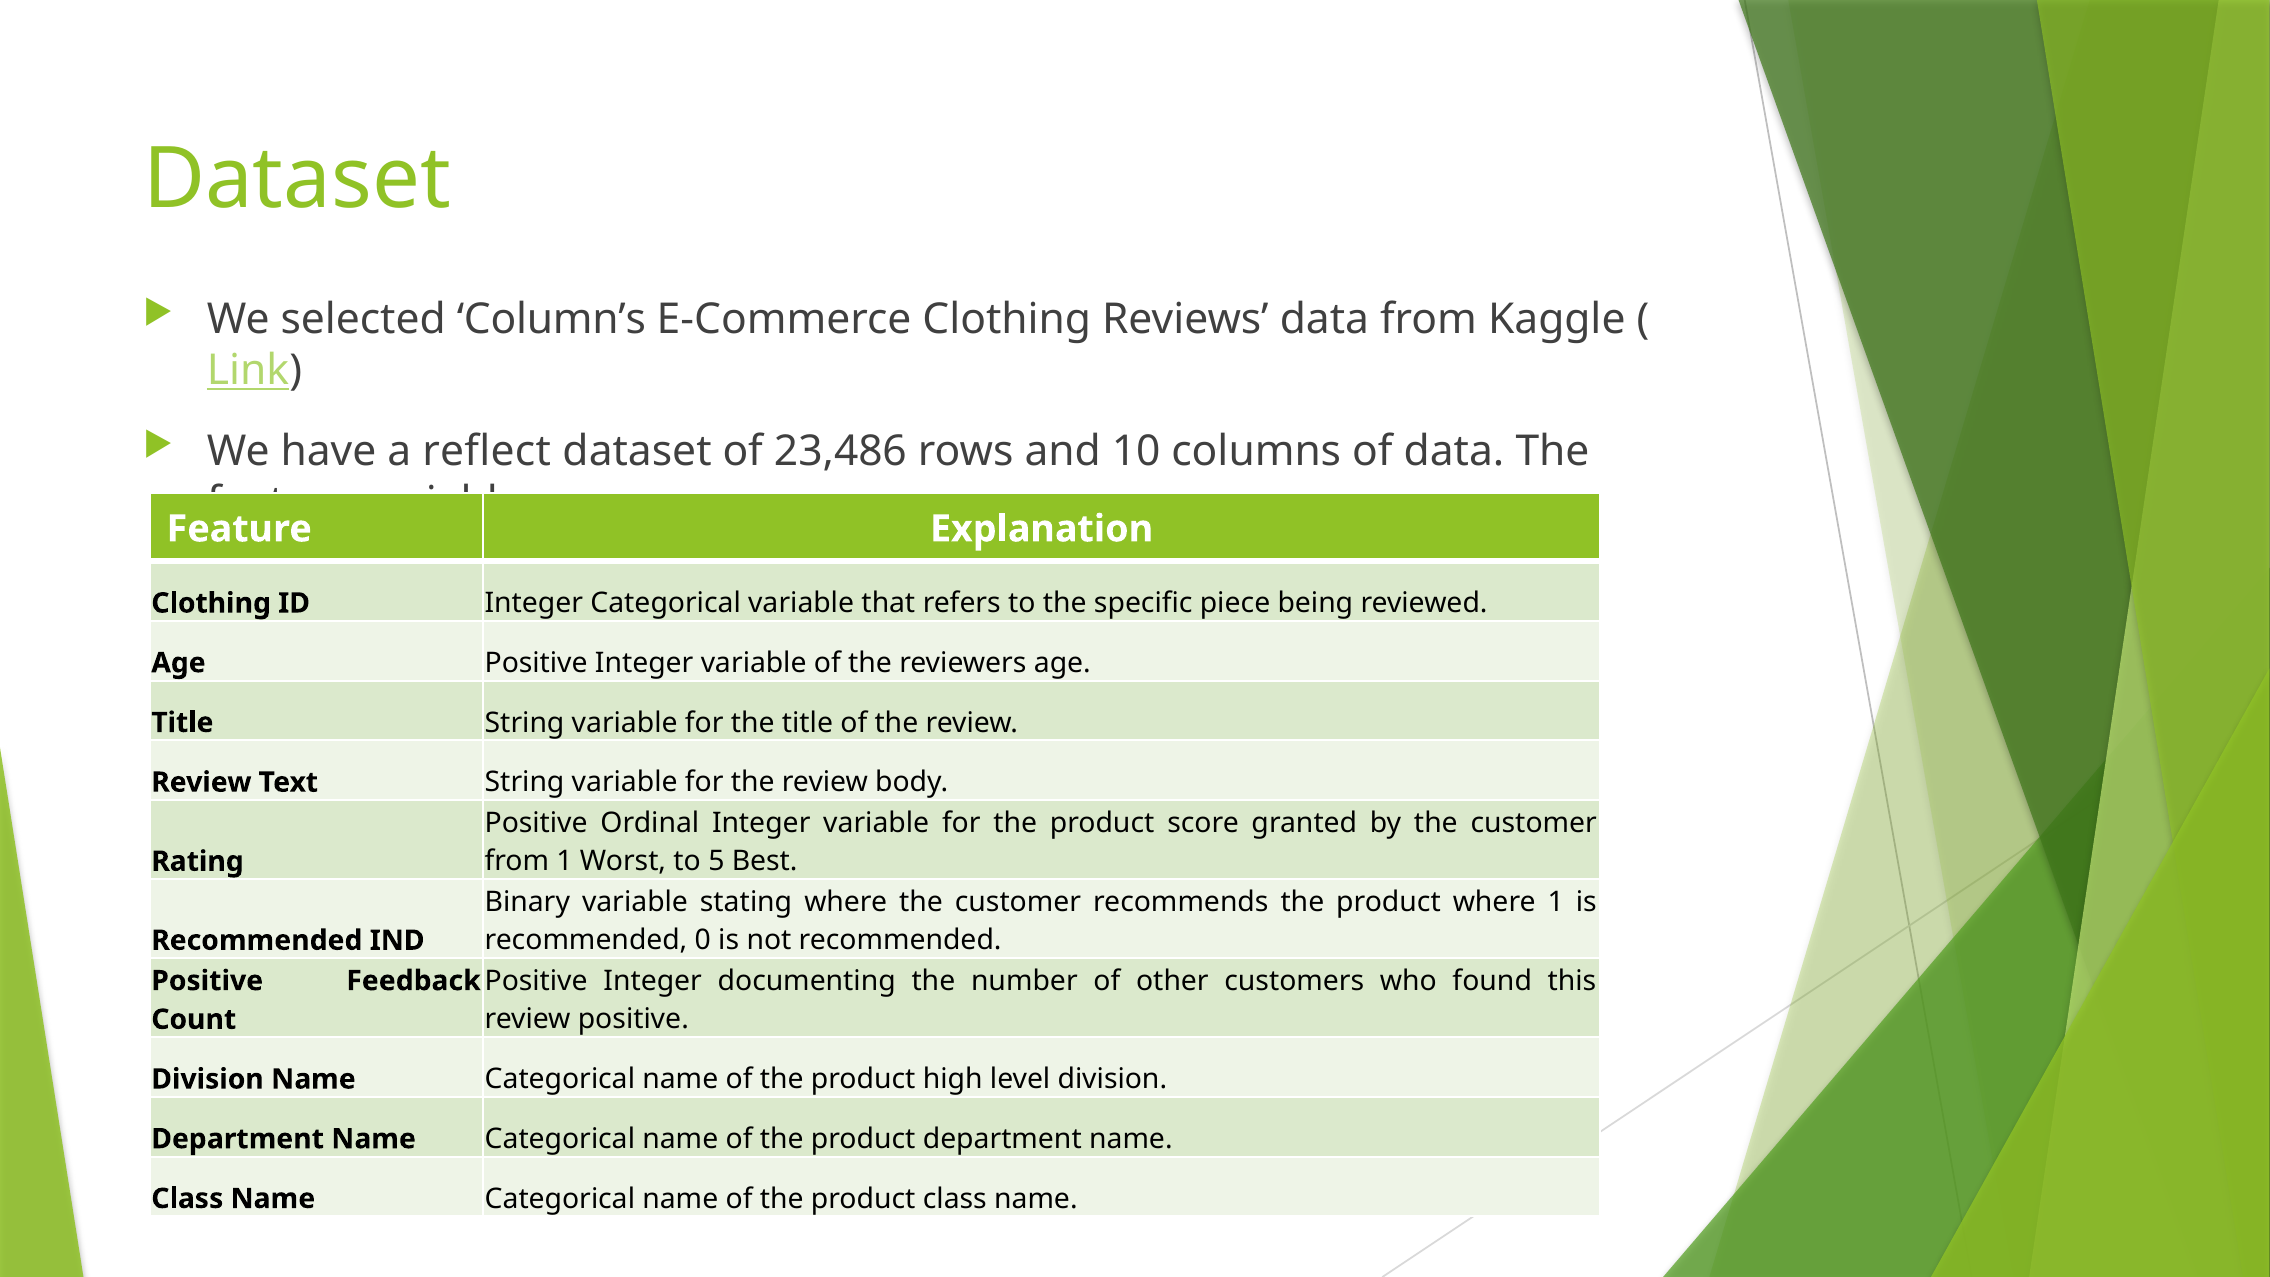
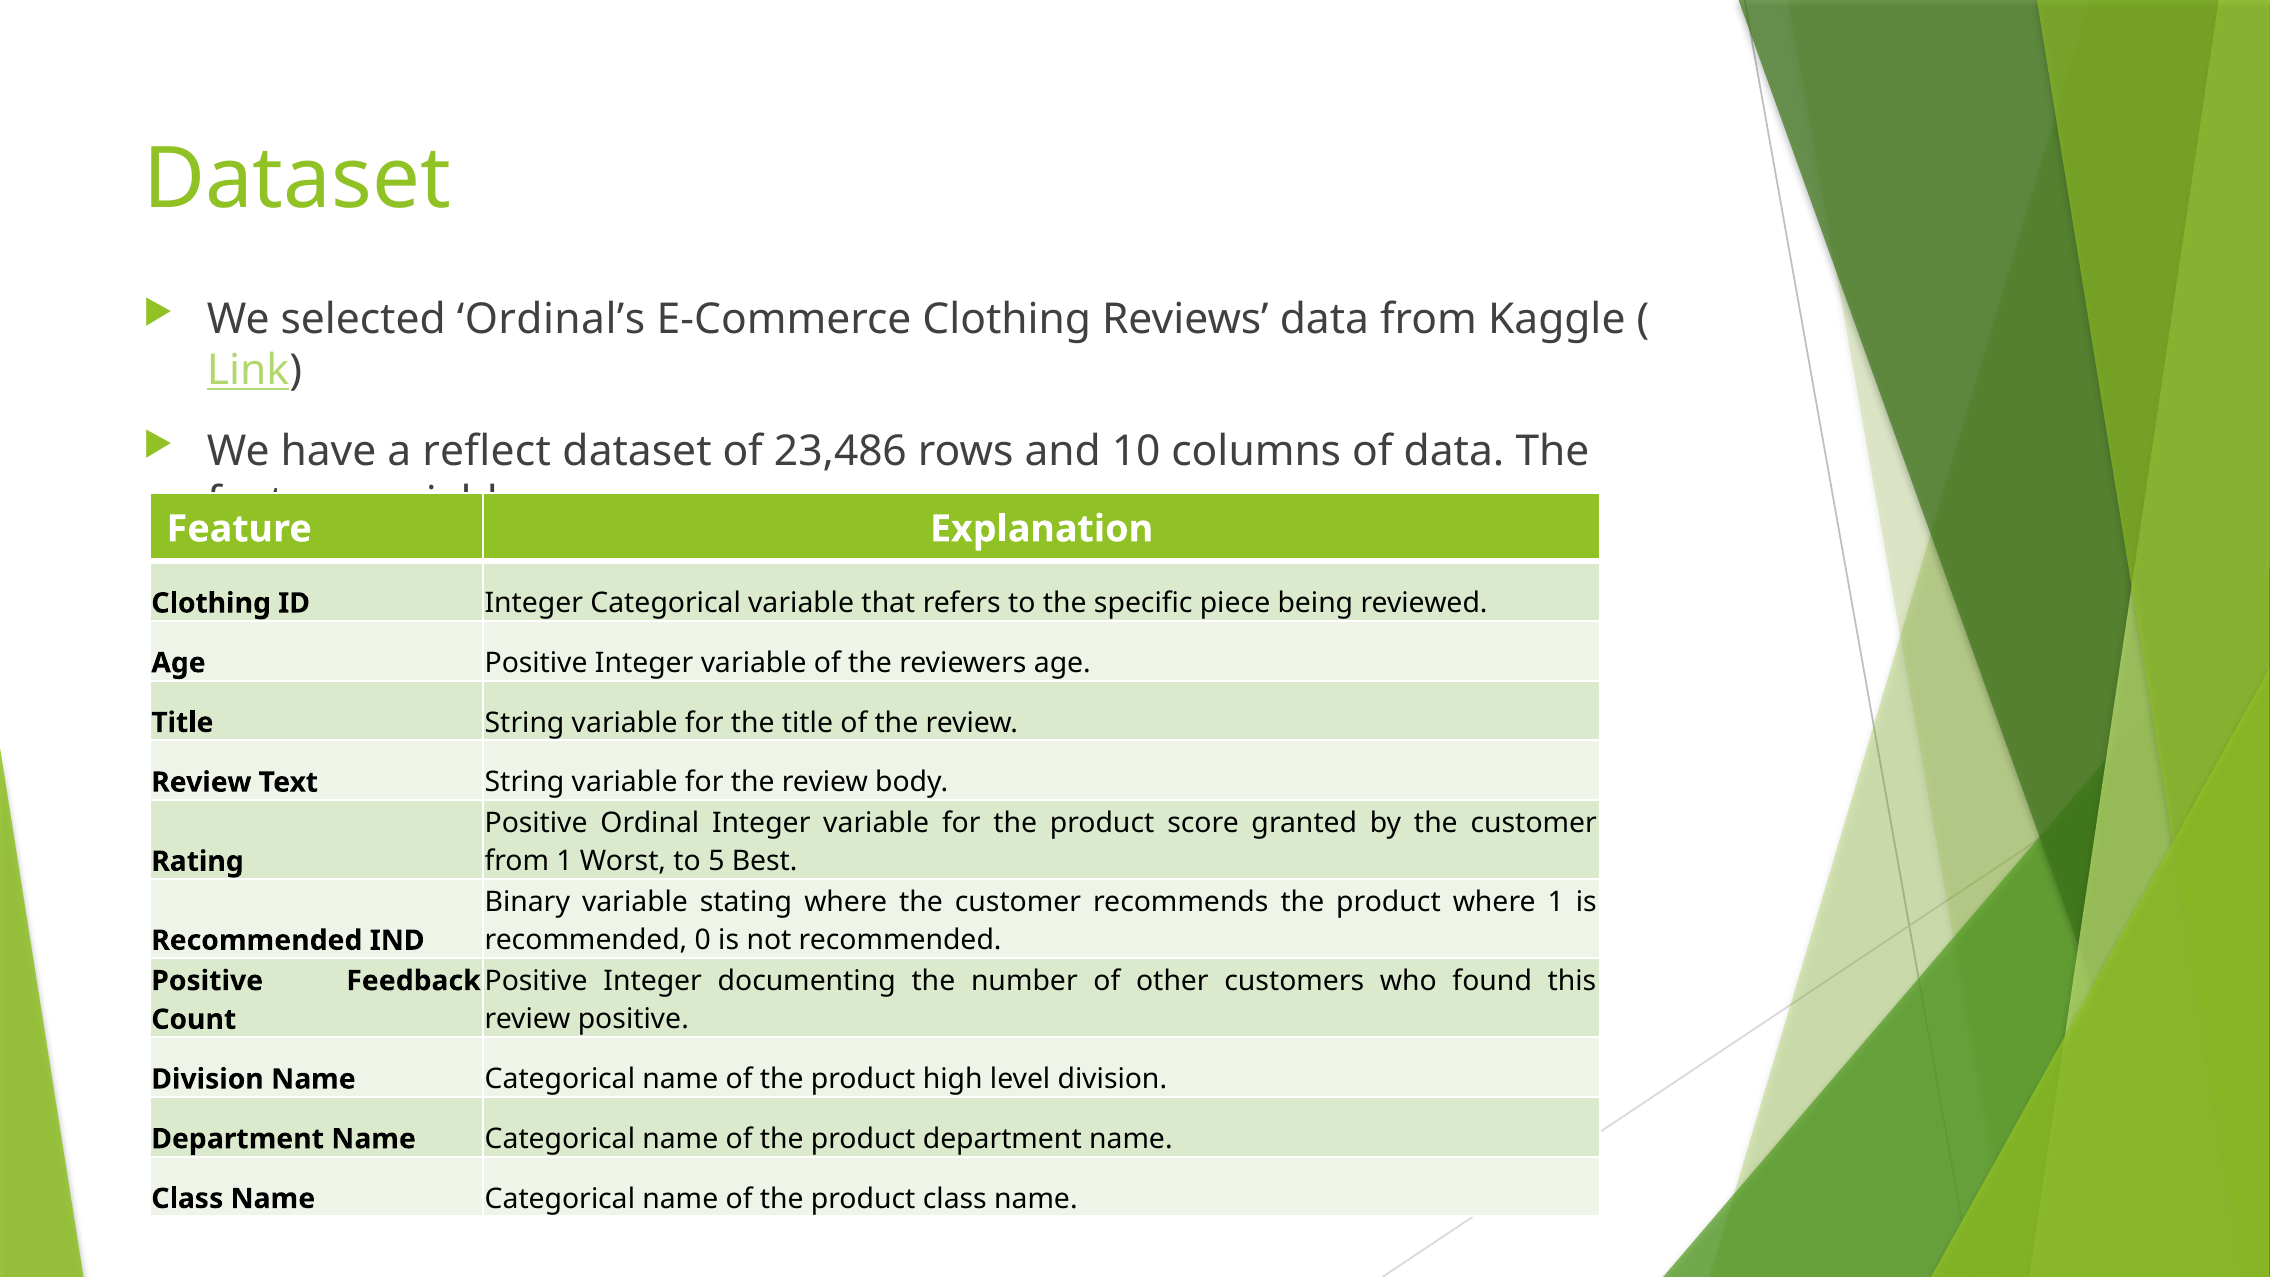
Column’s: Column’s -> Ordinal’s (551, 319)
